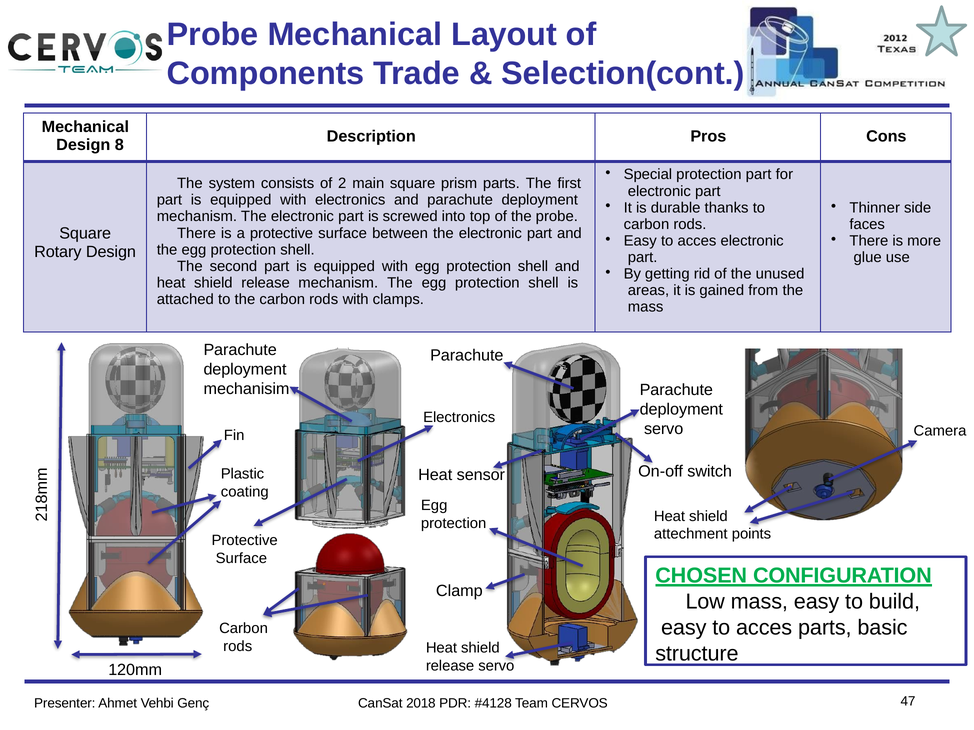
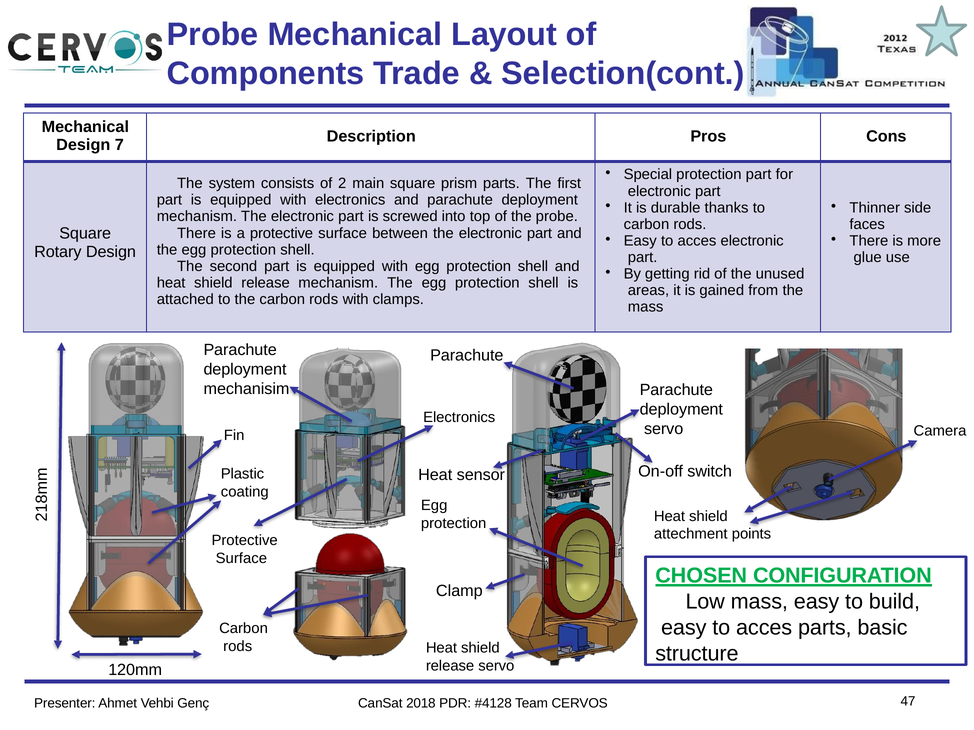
Design 8: 8 -> 7 (119, 145)
